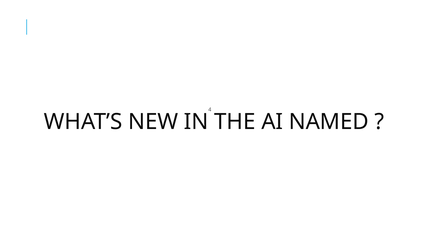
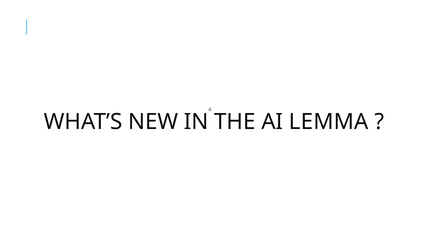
NAMED: NAMED -> LEMMA (329, 122)
